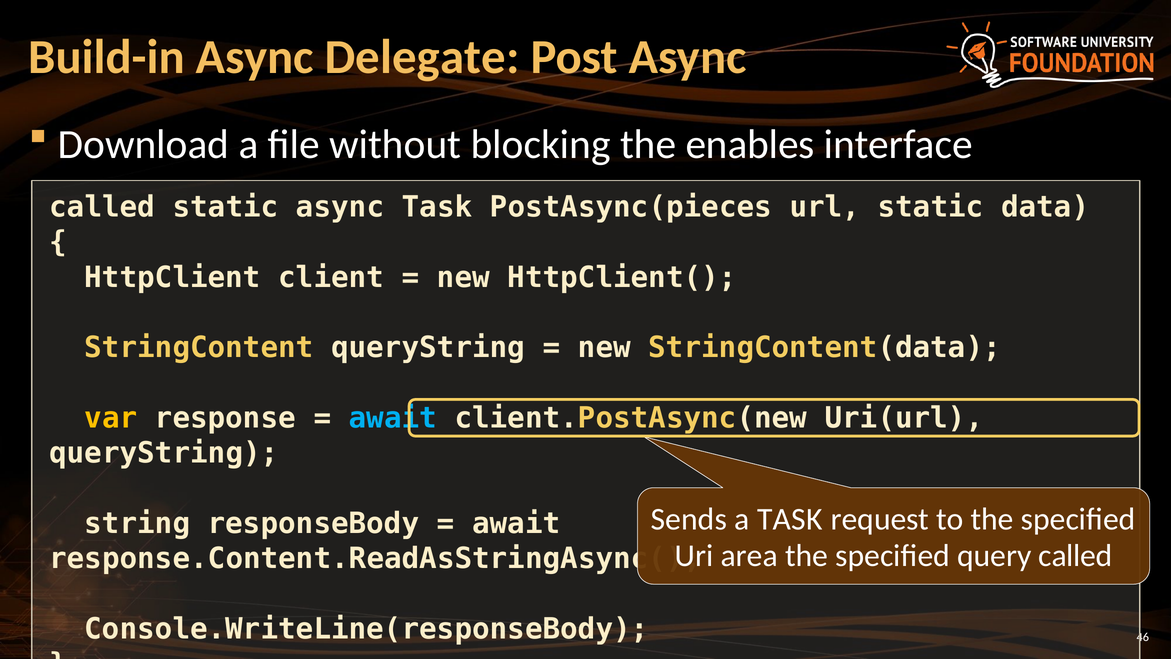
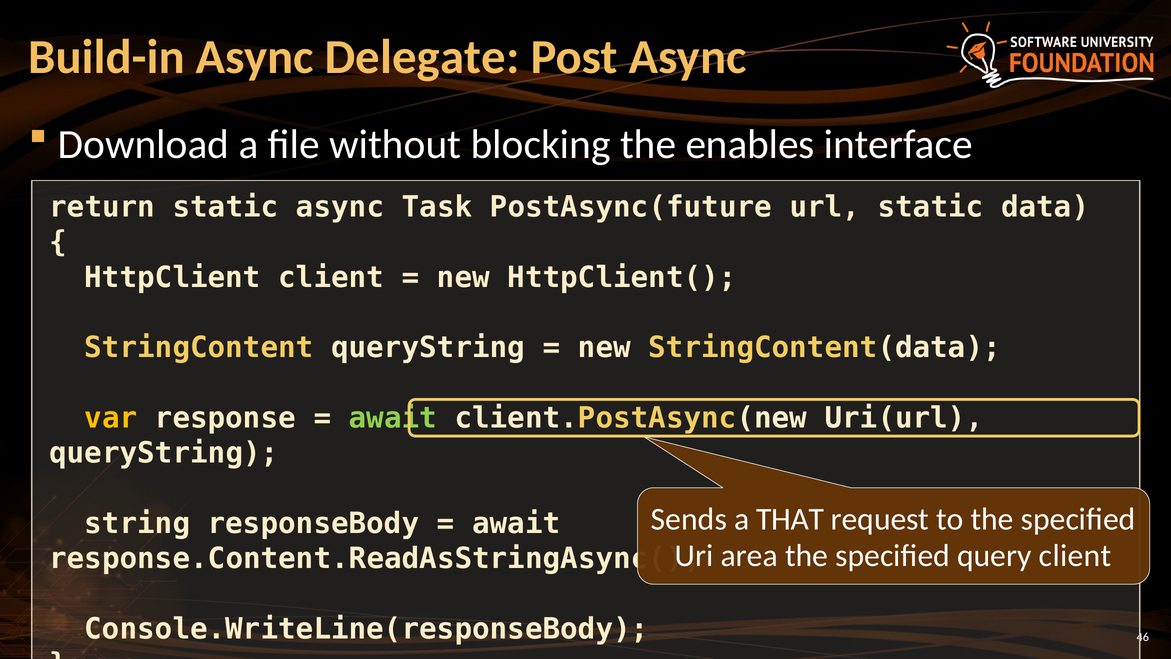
called: called -> return (102, 207)
PostAsync(pieces: PostAsync(pieces -> PostAsync(future (631, 207)
await colour: light blue -> light green (393, 418)
a TASK: TASK -> THAT (790, 519)
query called: called -> client (1075, 556)
